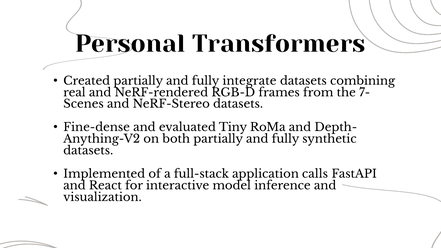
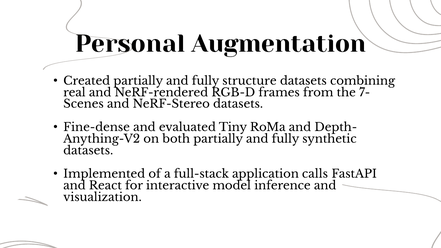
Transformers: Transformers -> Augmentation (279, 44)
integrate: integrate -> structure (249, 81)
